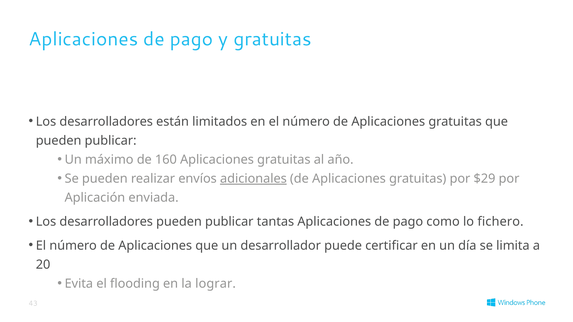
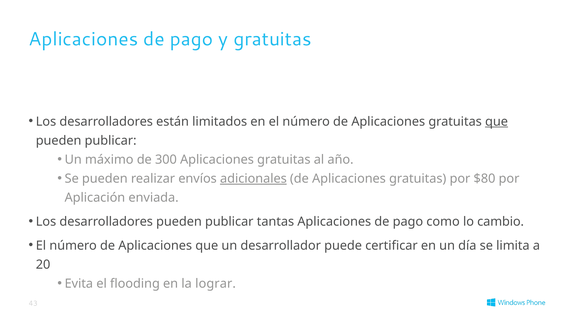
que underline: none -> present (497, 122)
160: 160 -> 300 (166, 160)
$29: $29 -> $80 (484, 179)
fichero: fichero -> cambio (501, 222)
